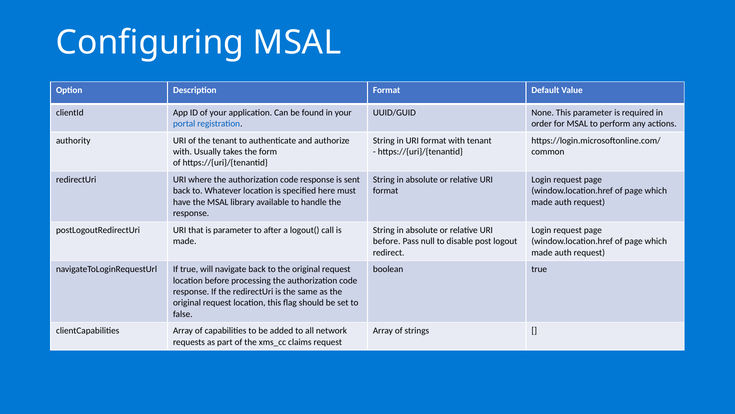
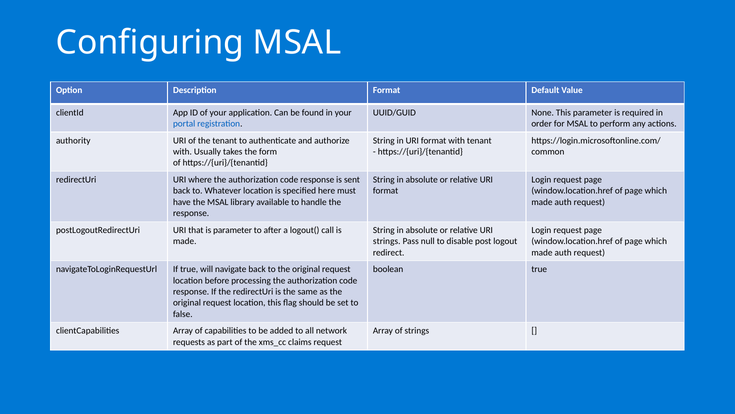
before: before -> strings (387, 241)
